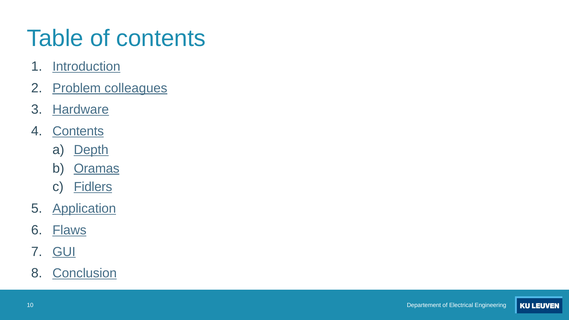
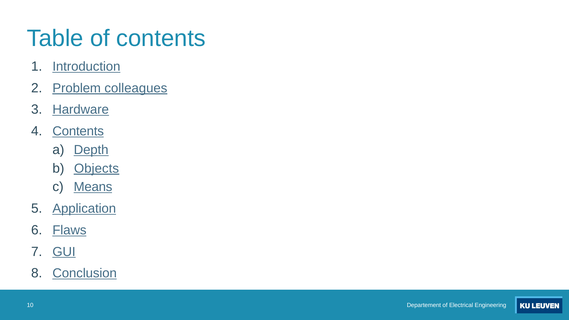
Oramas: Oramas -> Objects (96, 168)
Fidlers: Fidlers -> Means (93, 187)
